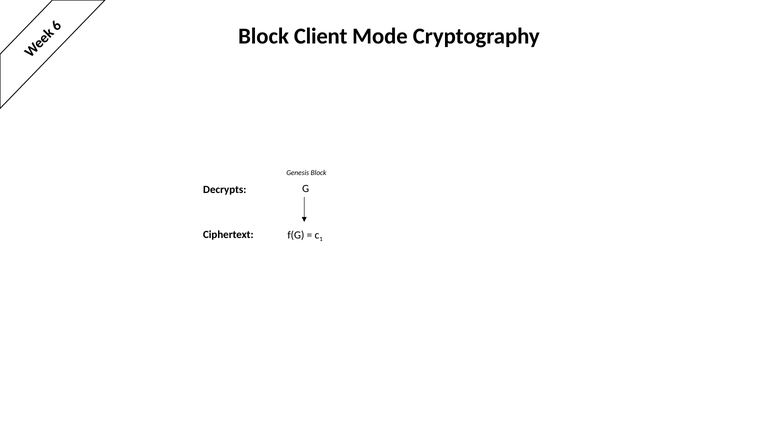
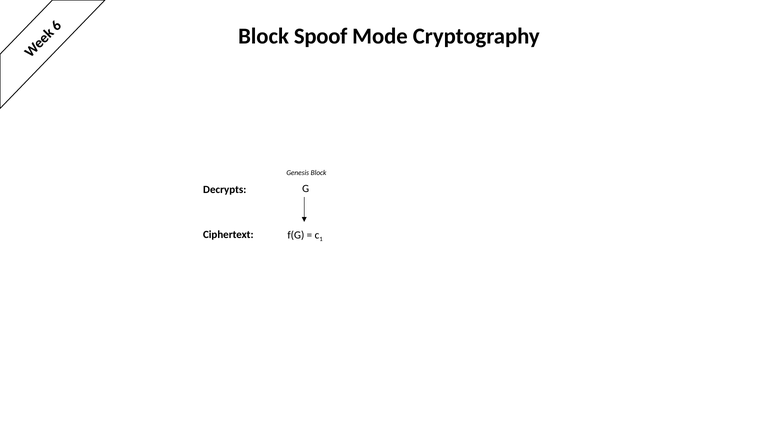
Client: Client -> Spoof (321, 36)
